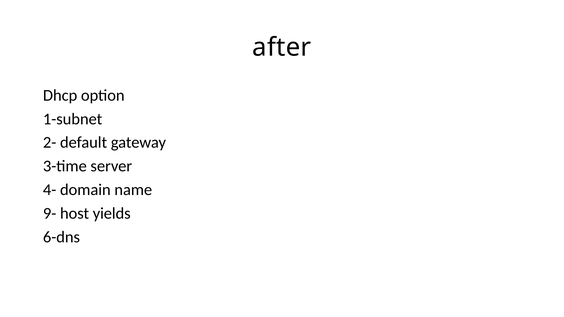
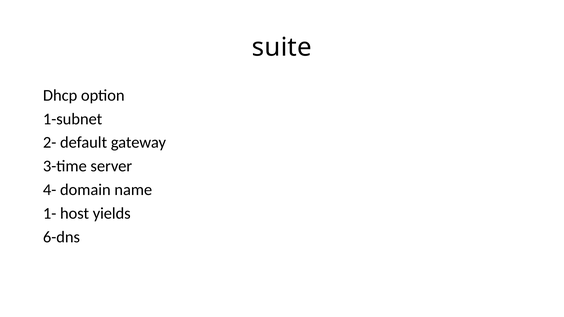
after: after -> suite (282, 47)
9-: 9- -> 1- (50, 214)
